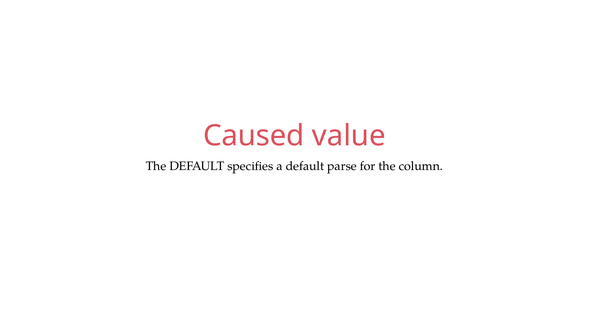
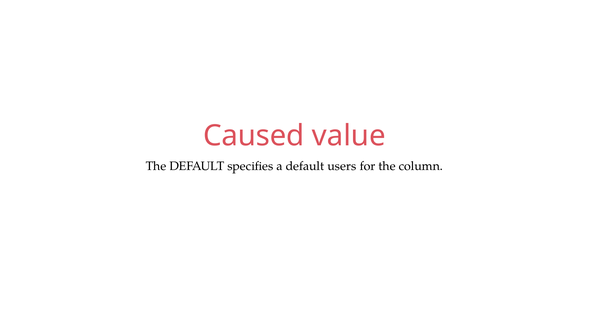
parse: parse -> users (342, 166)
